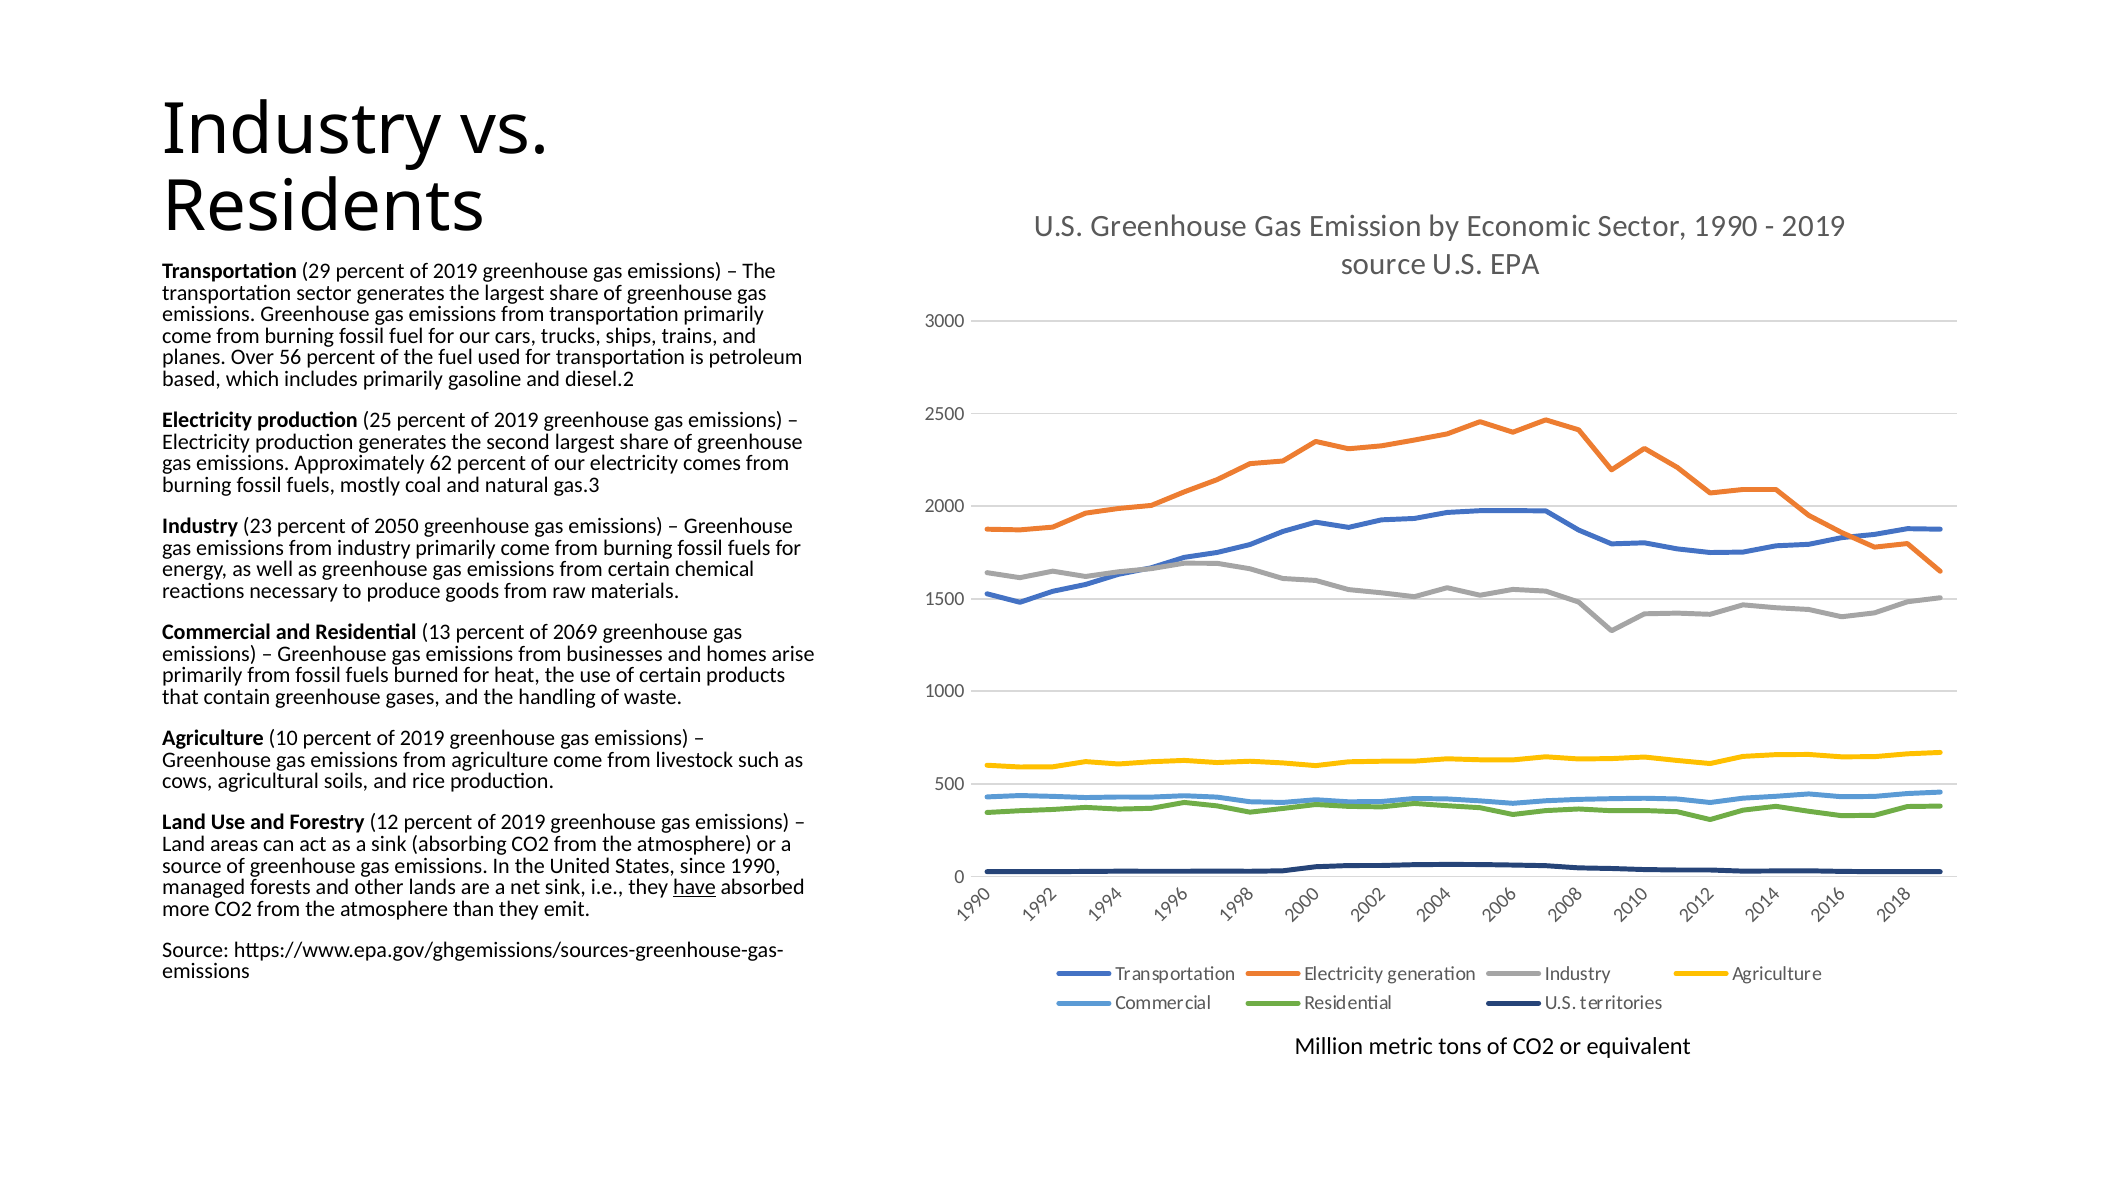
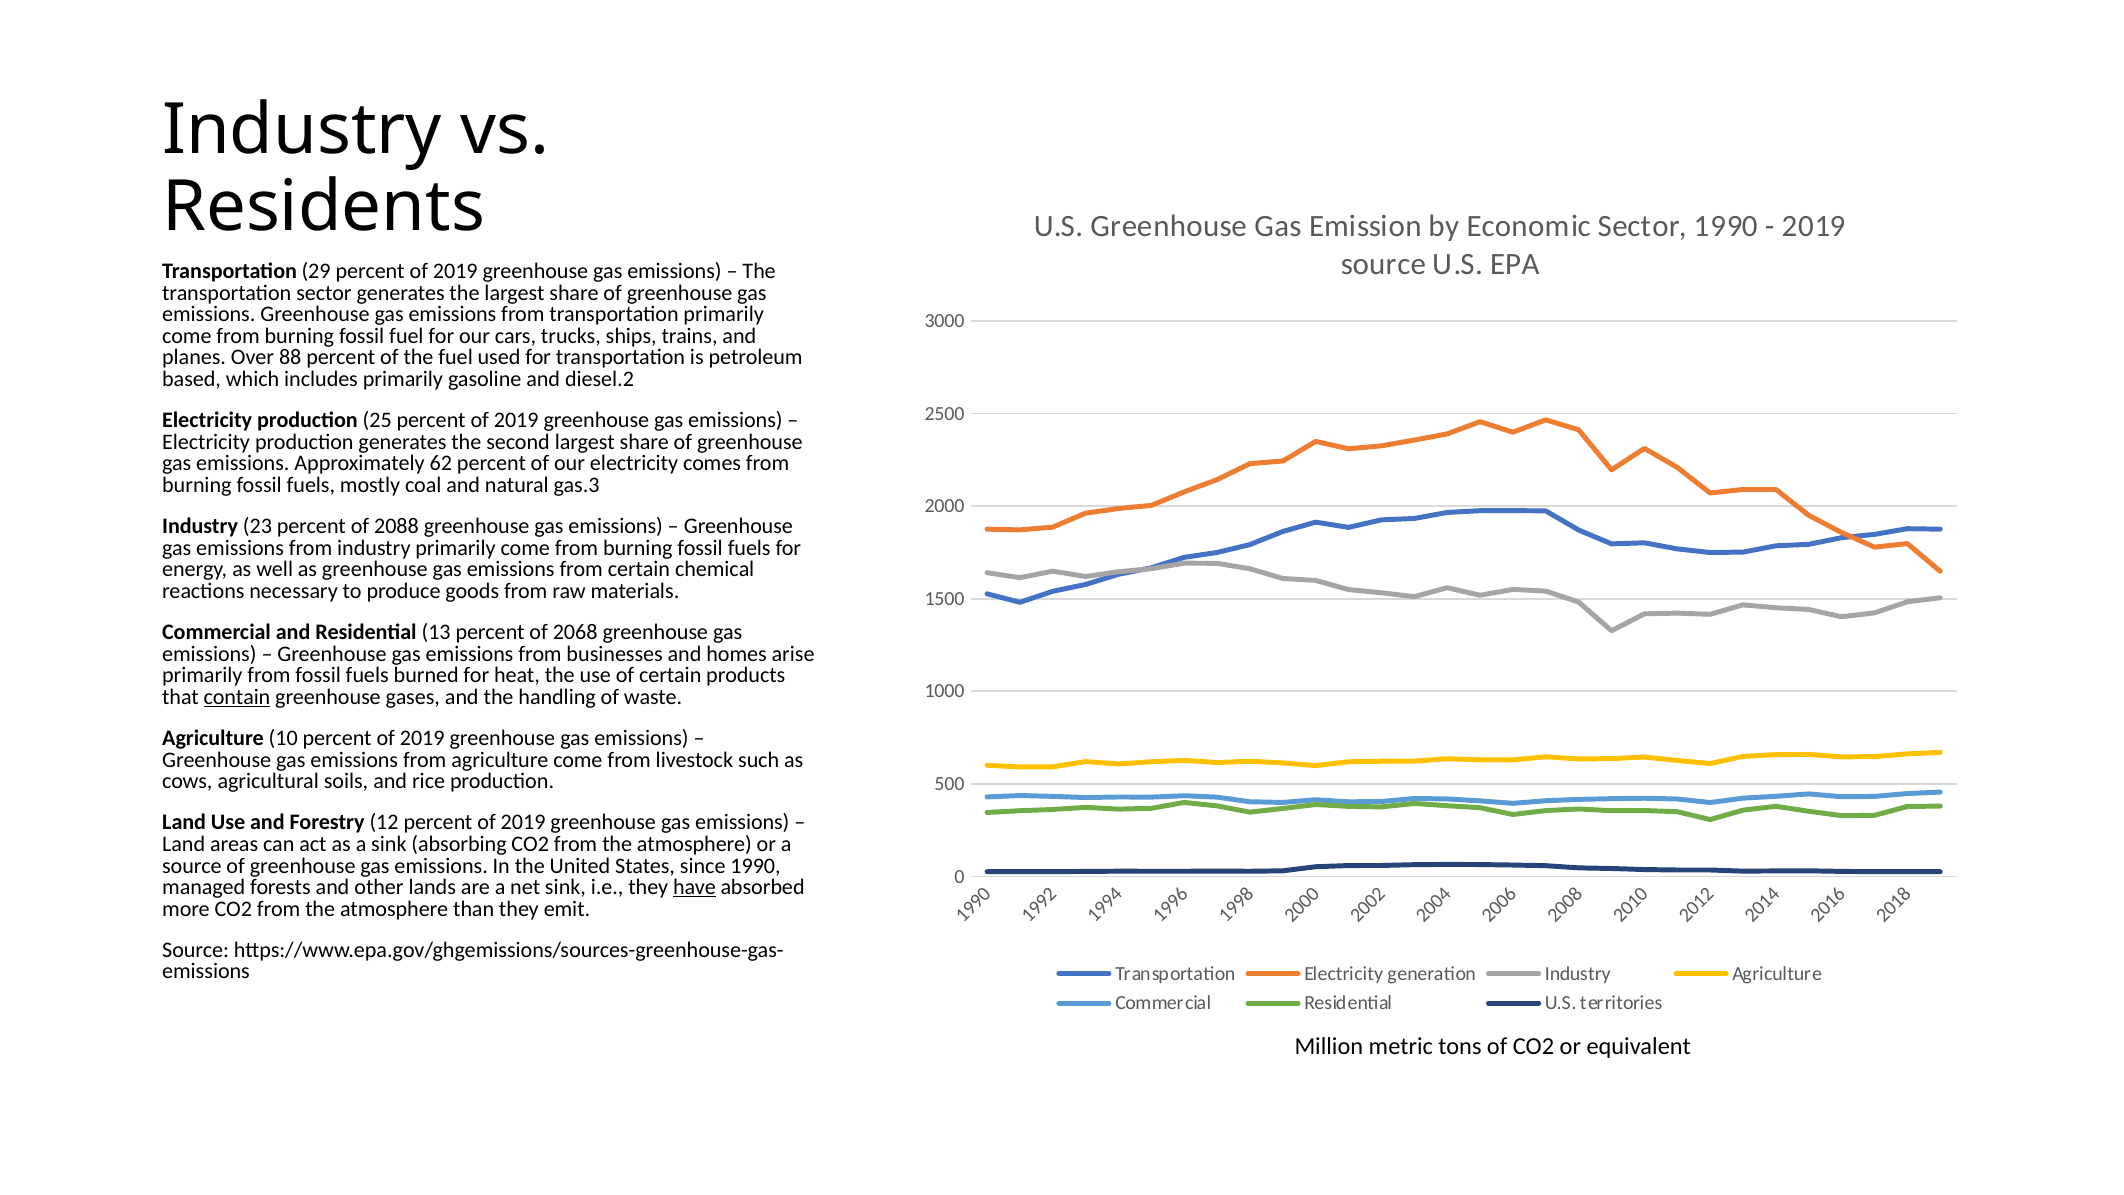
56: 56 -> 88 (290, 357)
2050: 2050 -> 2088 (396, 526)
2069: 2069 -> 2068 (575, 632)
contain underline: none -> present (237, 697)
